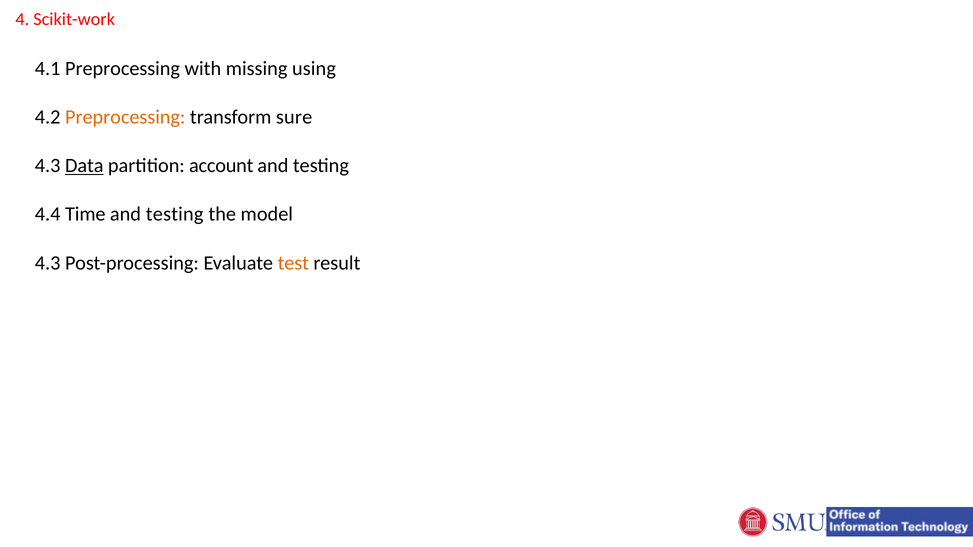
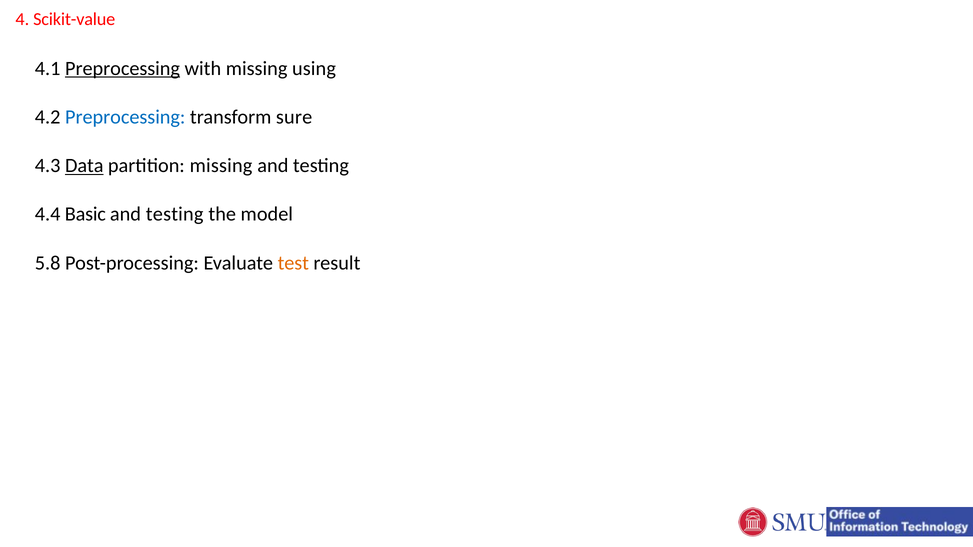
Scikit-work: Scikit-work -> Scikit-value (74, 19)
Preprocessing underline: none -> present (123, 68)
Preprocessing colour: orange -> blue (125, 117)
partition account: account -> missing (221, 166)
Time: Time -> Basic (85, 214)
4.3: 4.3 -> 5.8 (48, 263)
